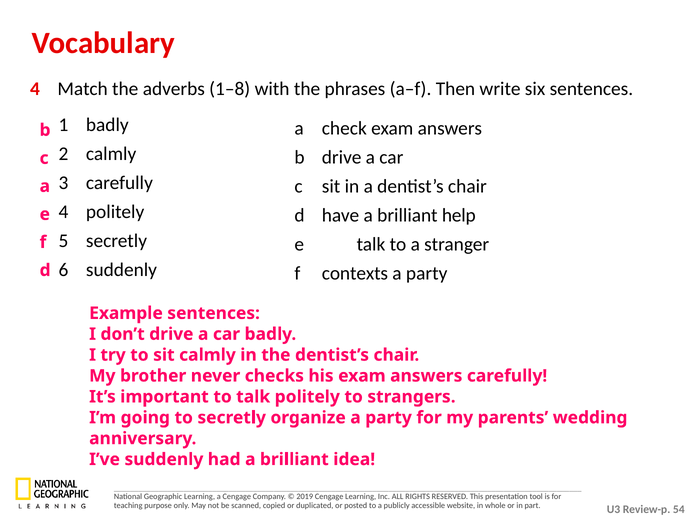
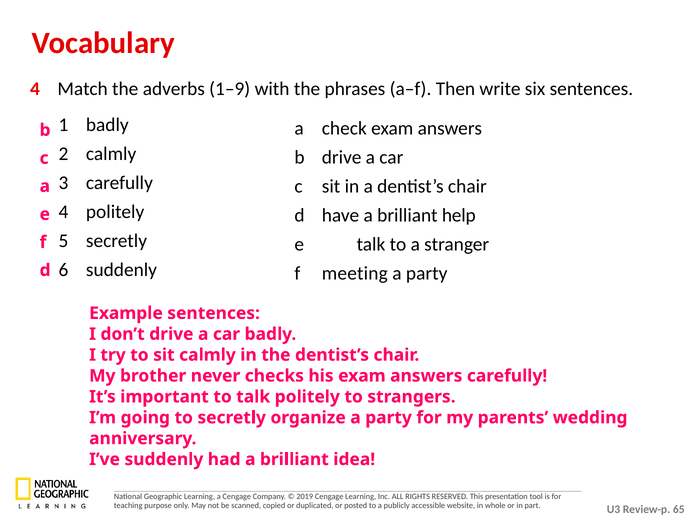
1–8: 1–8 -> 1–9 (230, 89)
contexts: contexts -> meeting (355, 274)
54: 54 -> 65 (679, 509)
